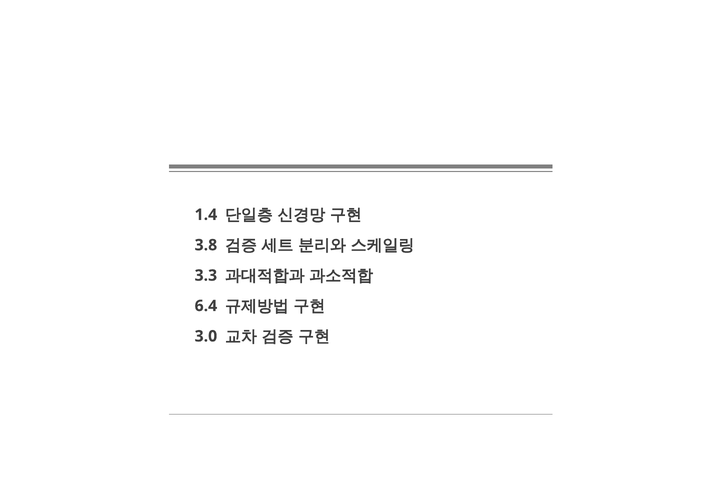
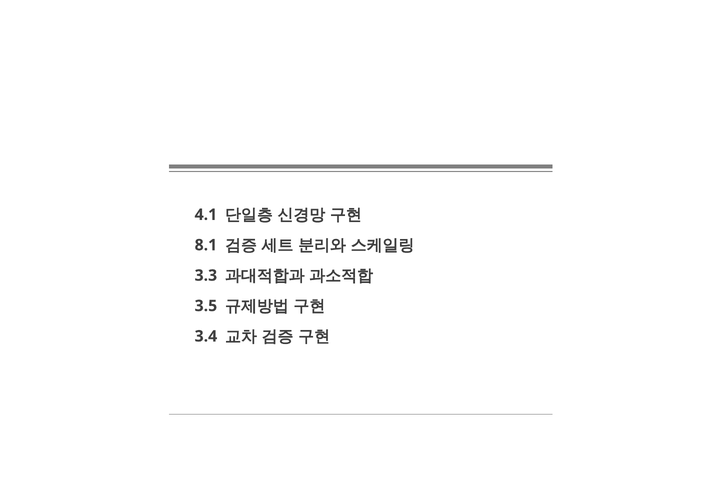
1.4: 1.4 -> 4.1 (206, 215)
3.8: 3.8 -> 8.1 (206, 245)
6.4: 6.4 -> 3.5 (206, 306)
3.0: 3.0 -> 3.4 (206, 337)
